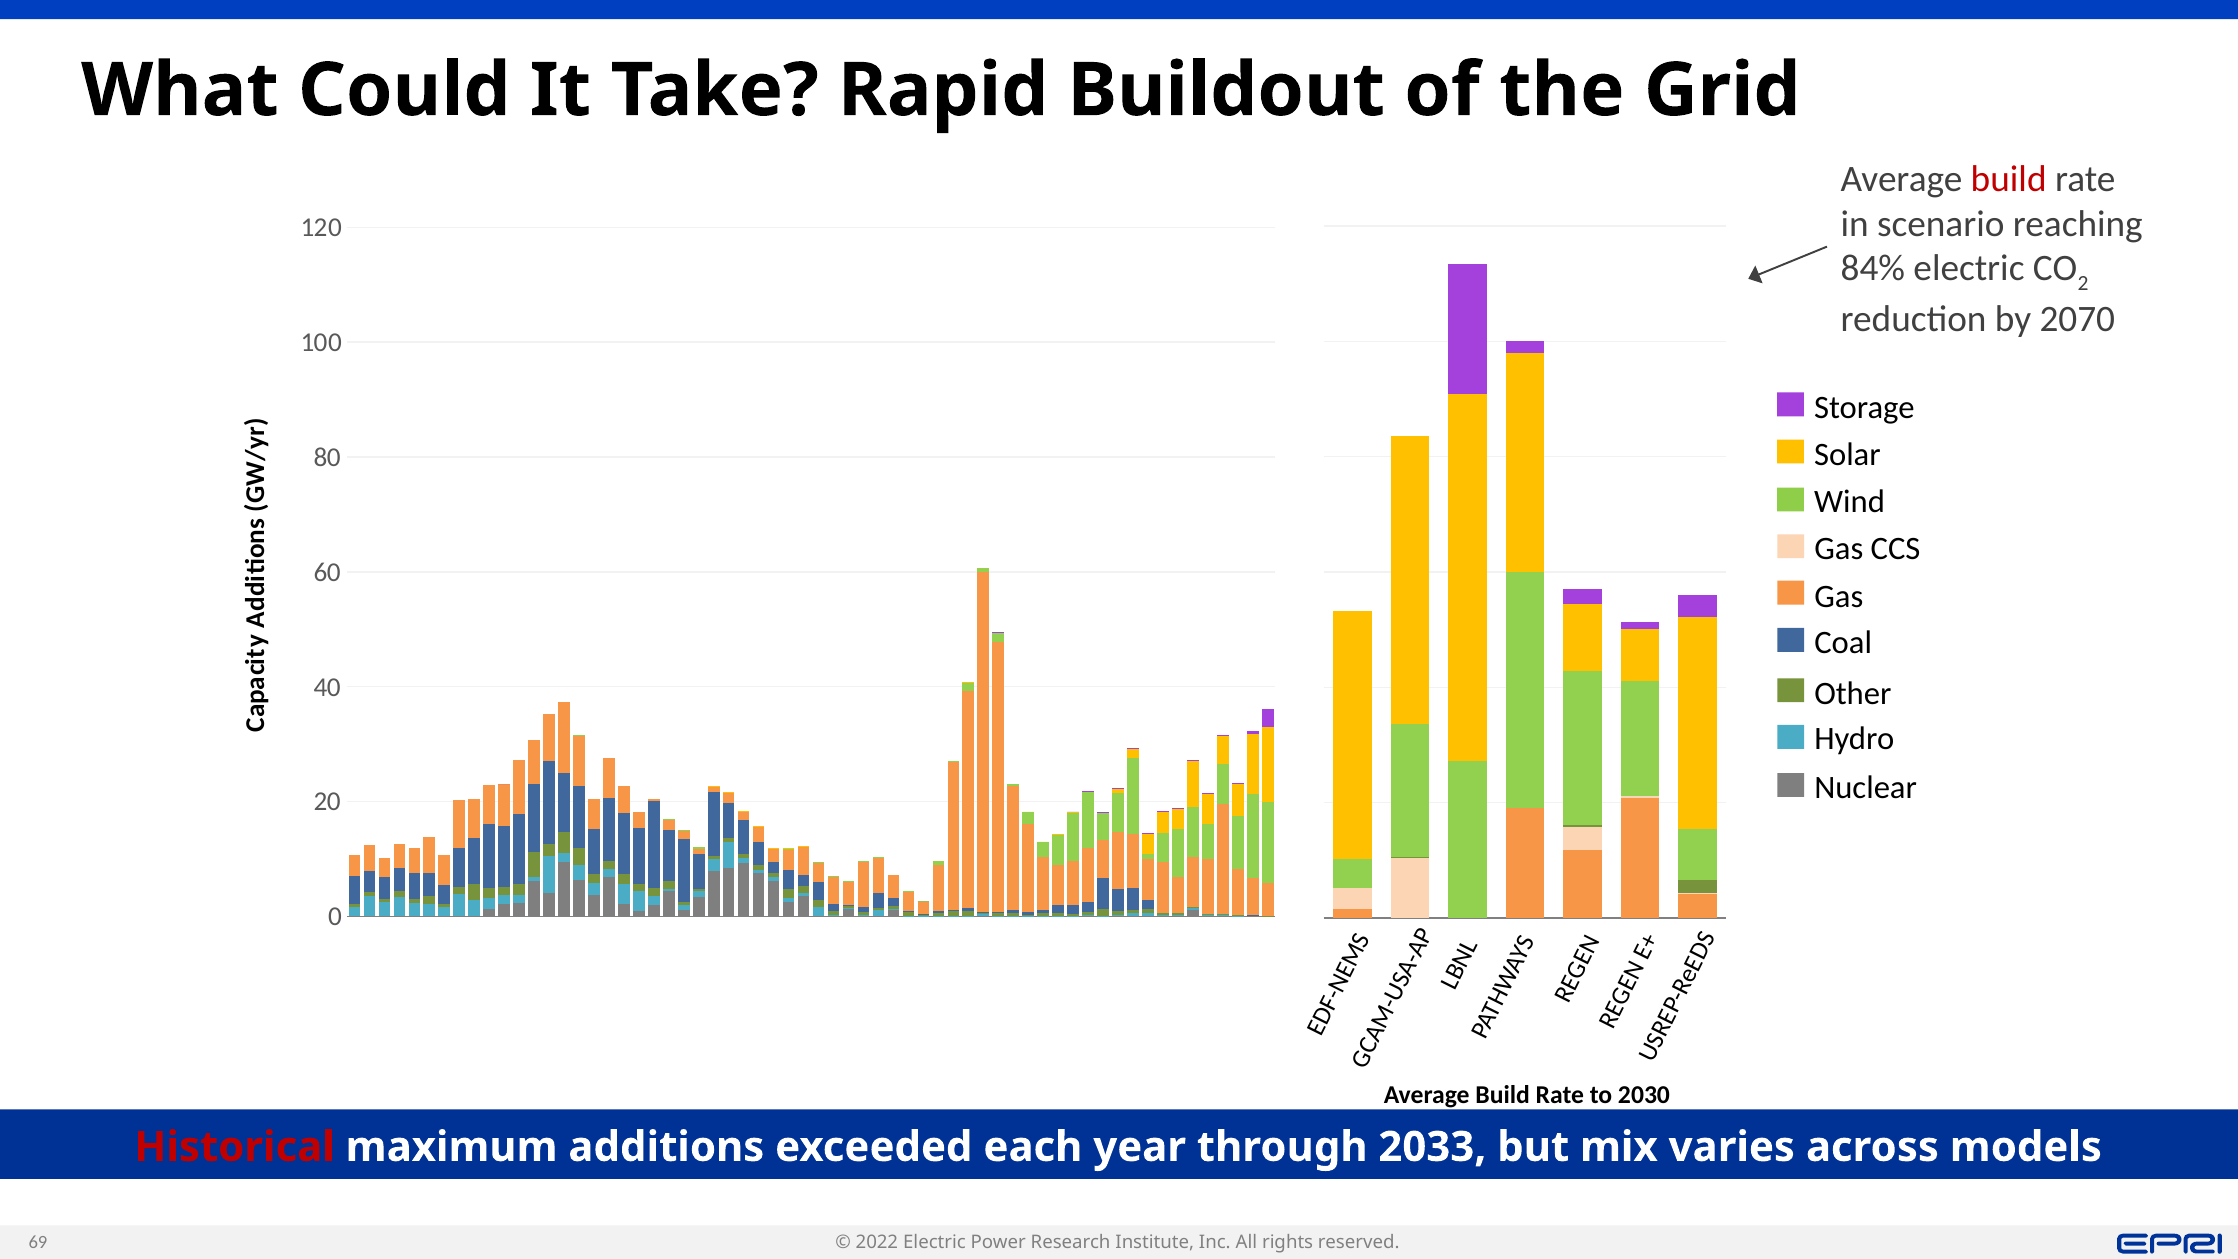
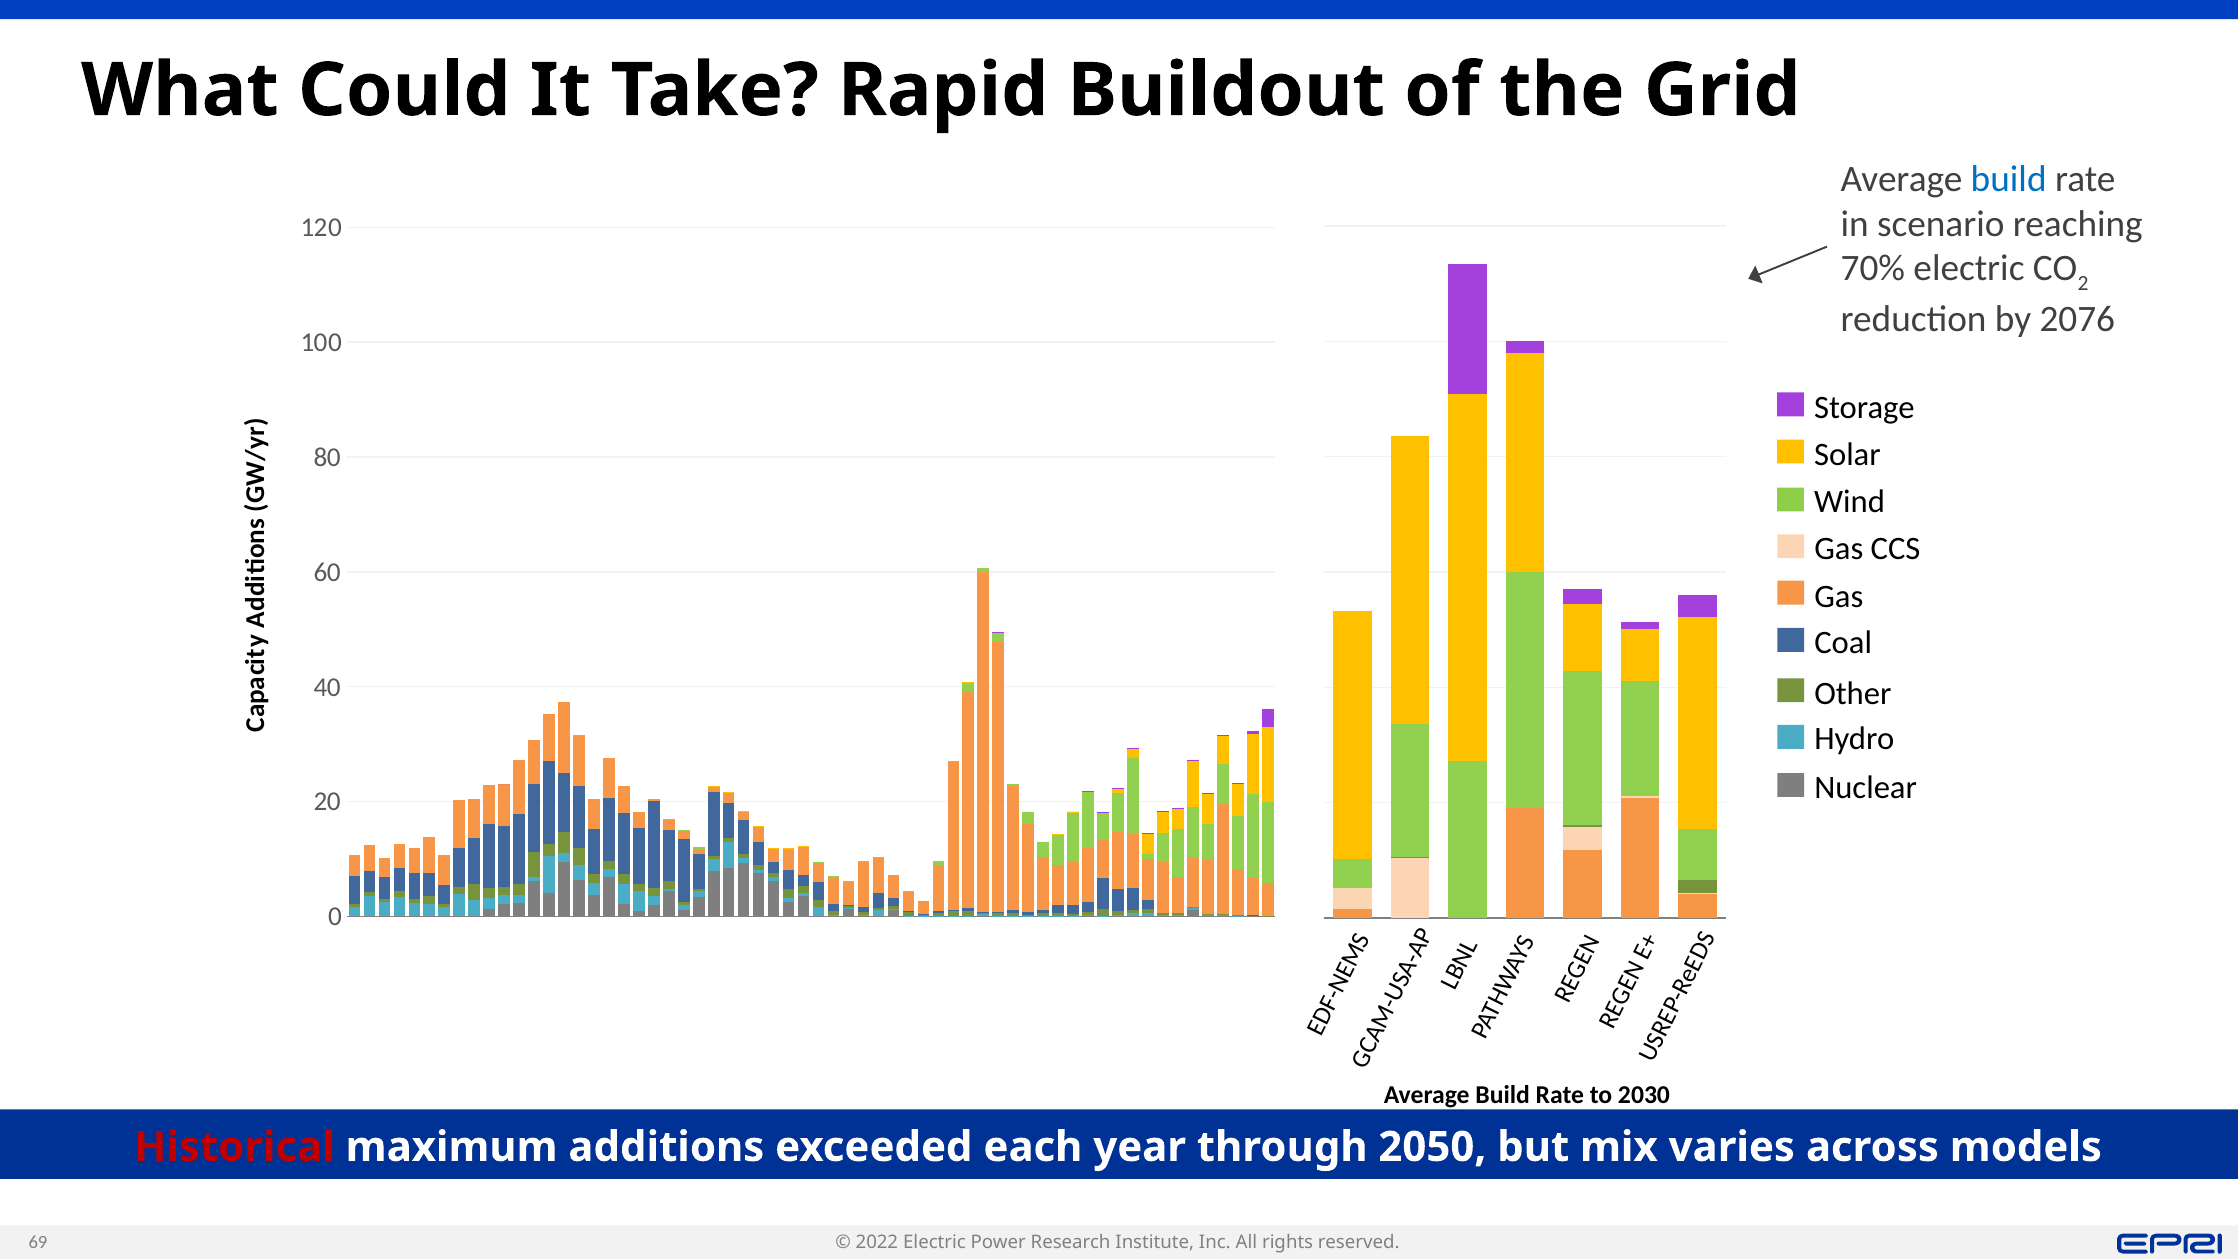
build colour: red -> blue (2009, 179)
84%: 84% -> 70% (1873, 268)
2070: 2070 -> 2076 (2077, 319)
2033: 2033 -> 2050 (1432, 1147)
